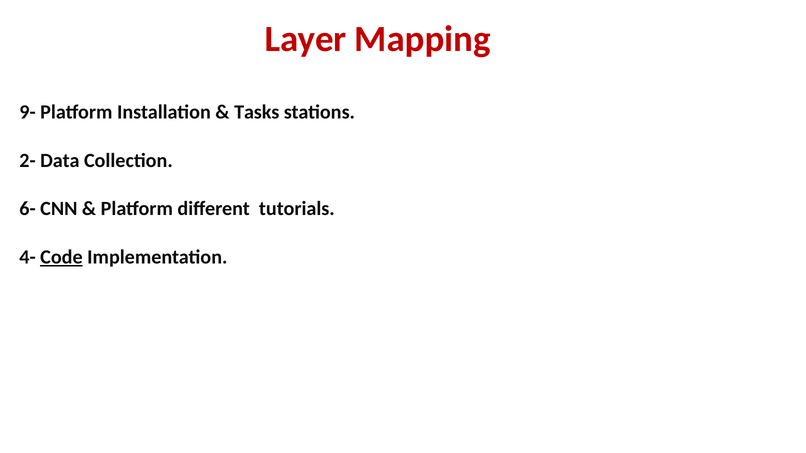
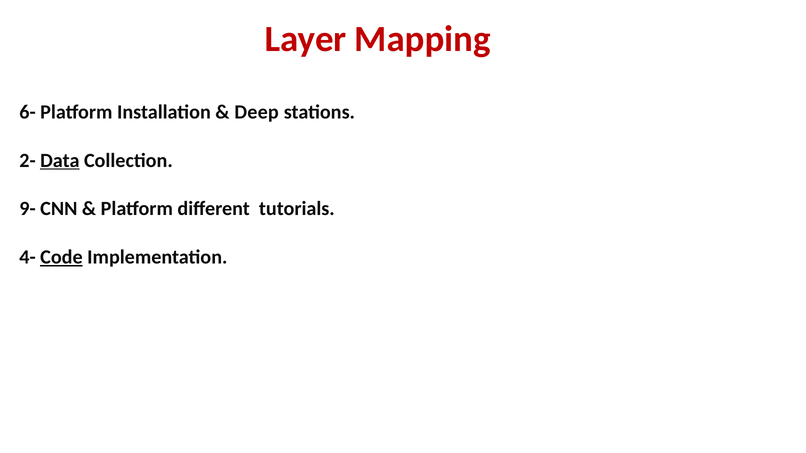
9-: 9- -> 6- (28, 112)
Tasks: Tasks -> Deep (257, 112)
Data underline: none -> present (60, 161)
6-: 6- -> 9- (28, 209)
